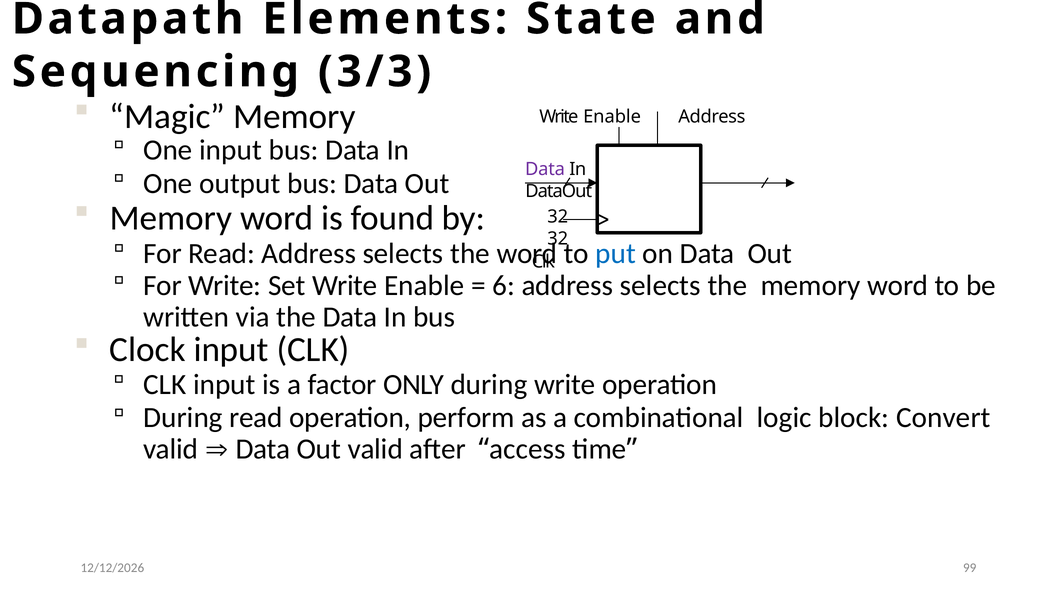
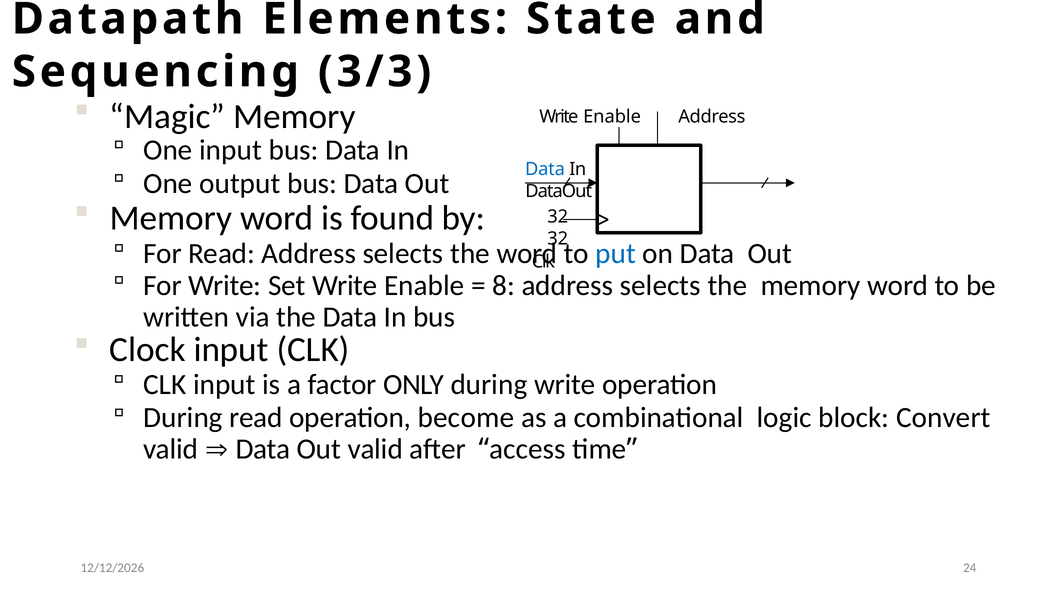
Data colour: purple -> blue (545, 169)
6: 6 -> 8 (504, 285)
perform: perform -> become (466, 417)
99: 99 -> 24 (970, 568)
